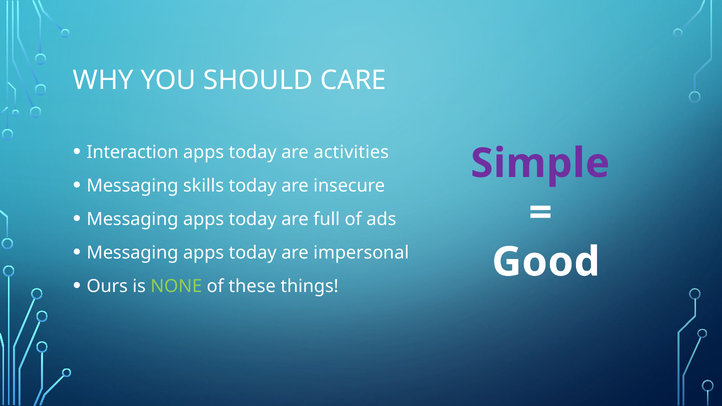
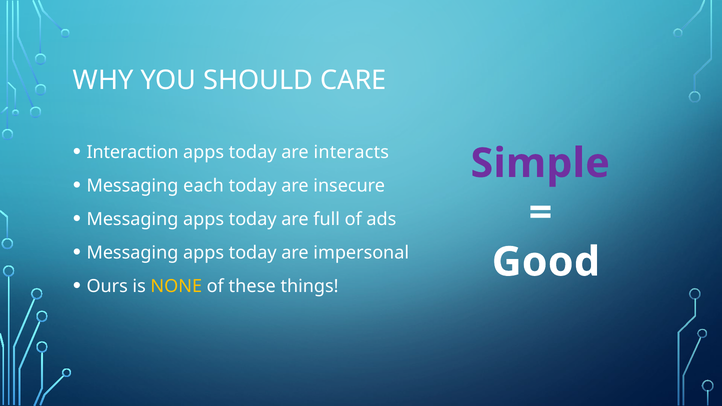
activities: activities -> interacts (351, 152)
skills: skills -> each (203, 186)
NONE colour: light green -> yellow (176, 286)
